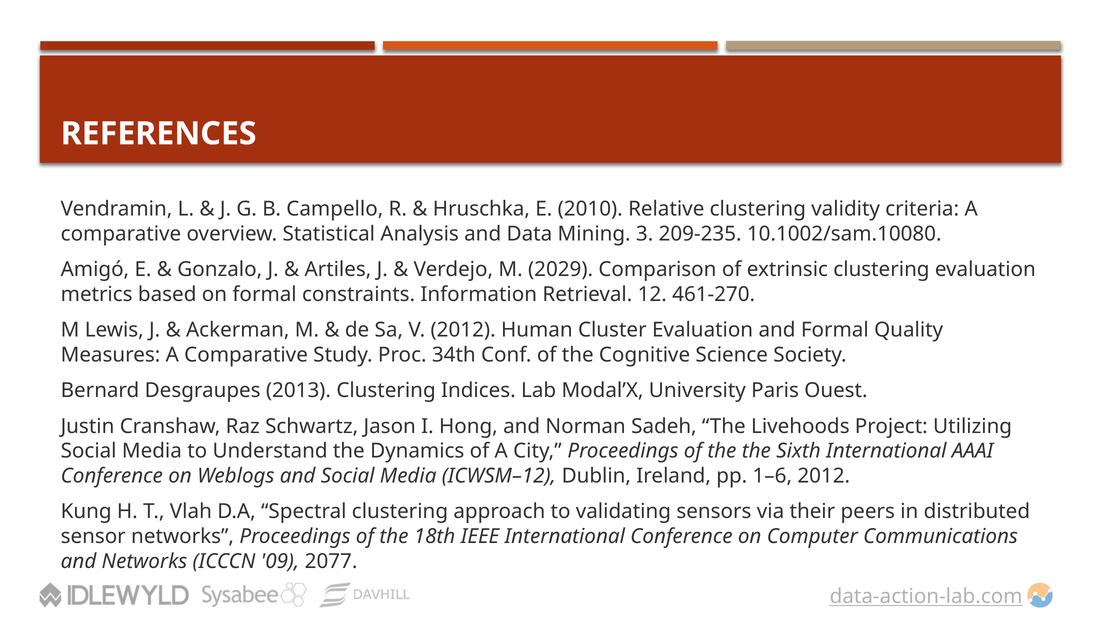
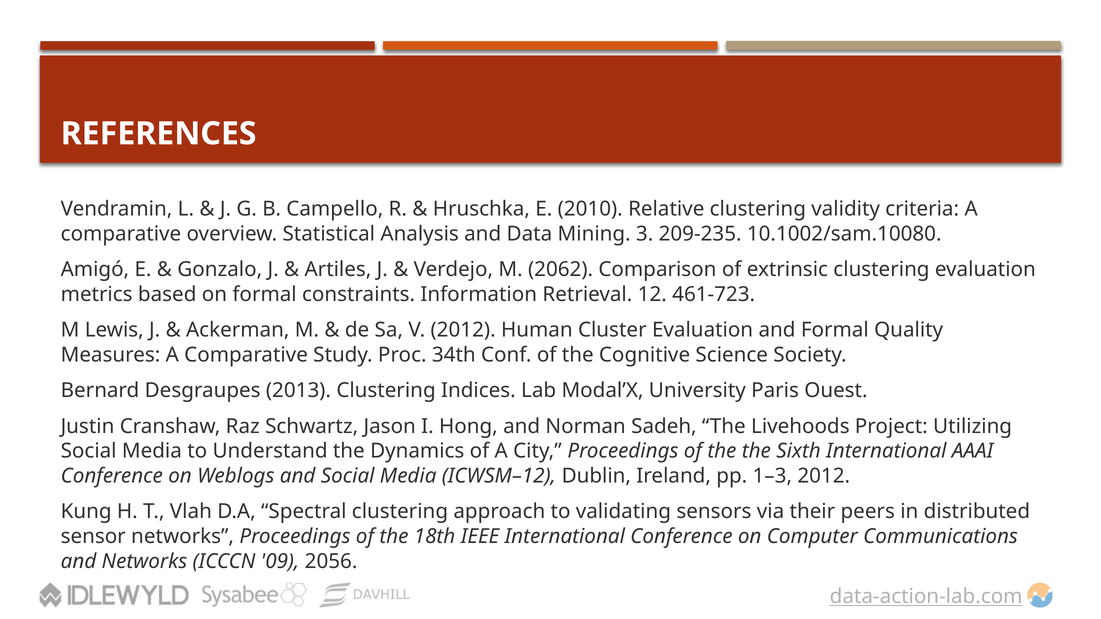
2029: 2029 -> 2062 (561, 270)
461-270: 461-270 -> 461-723 (714, 294)
1–6: 1–6 -> 1–3 (772, 476)
2077: 2077 -> 2056 (331, 561)
